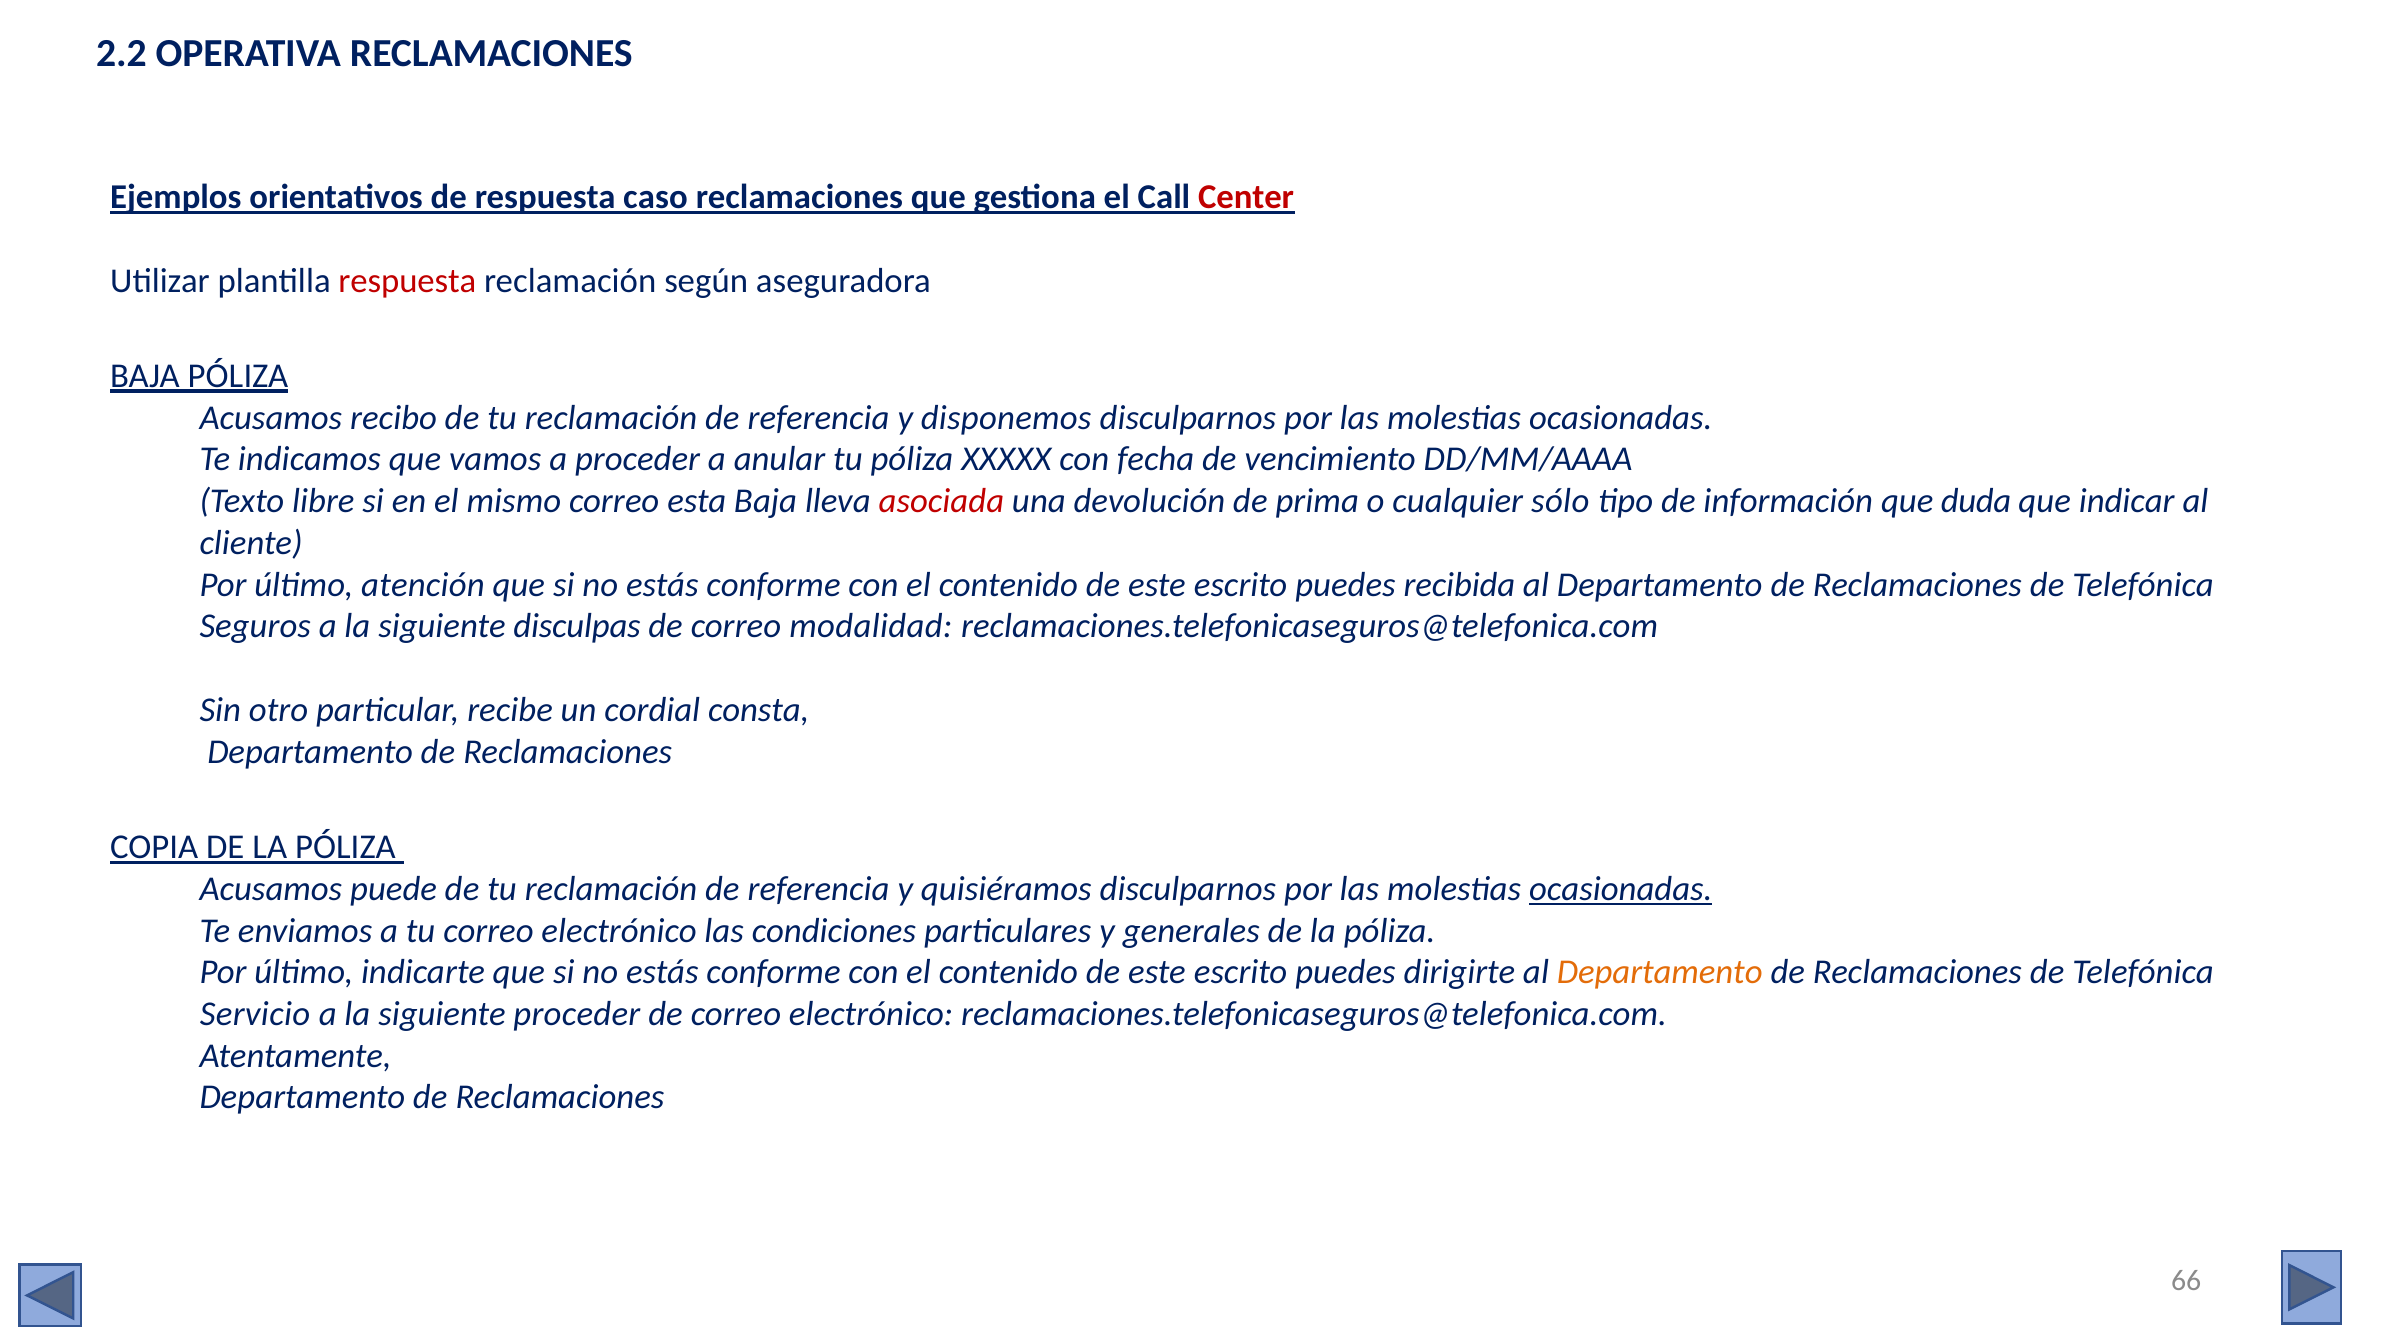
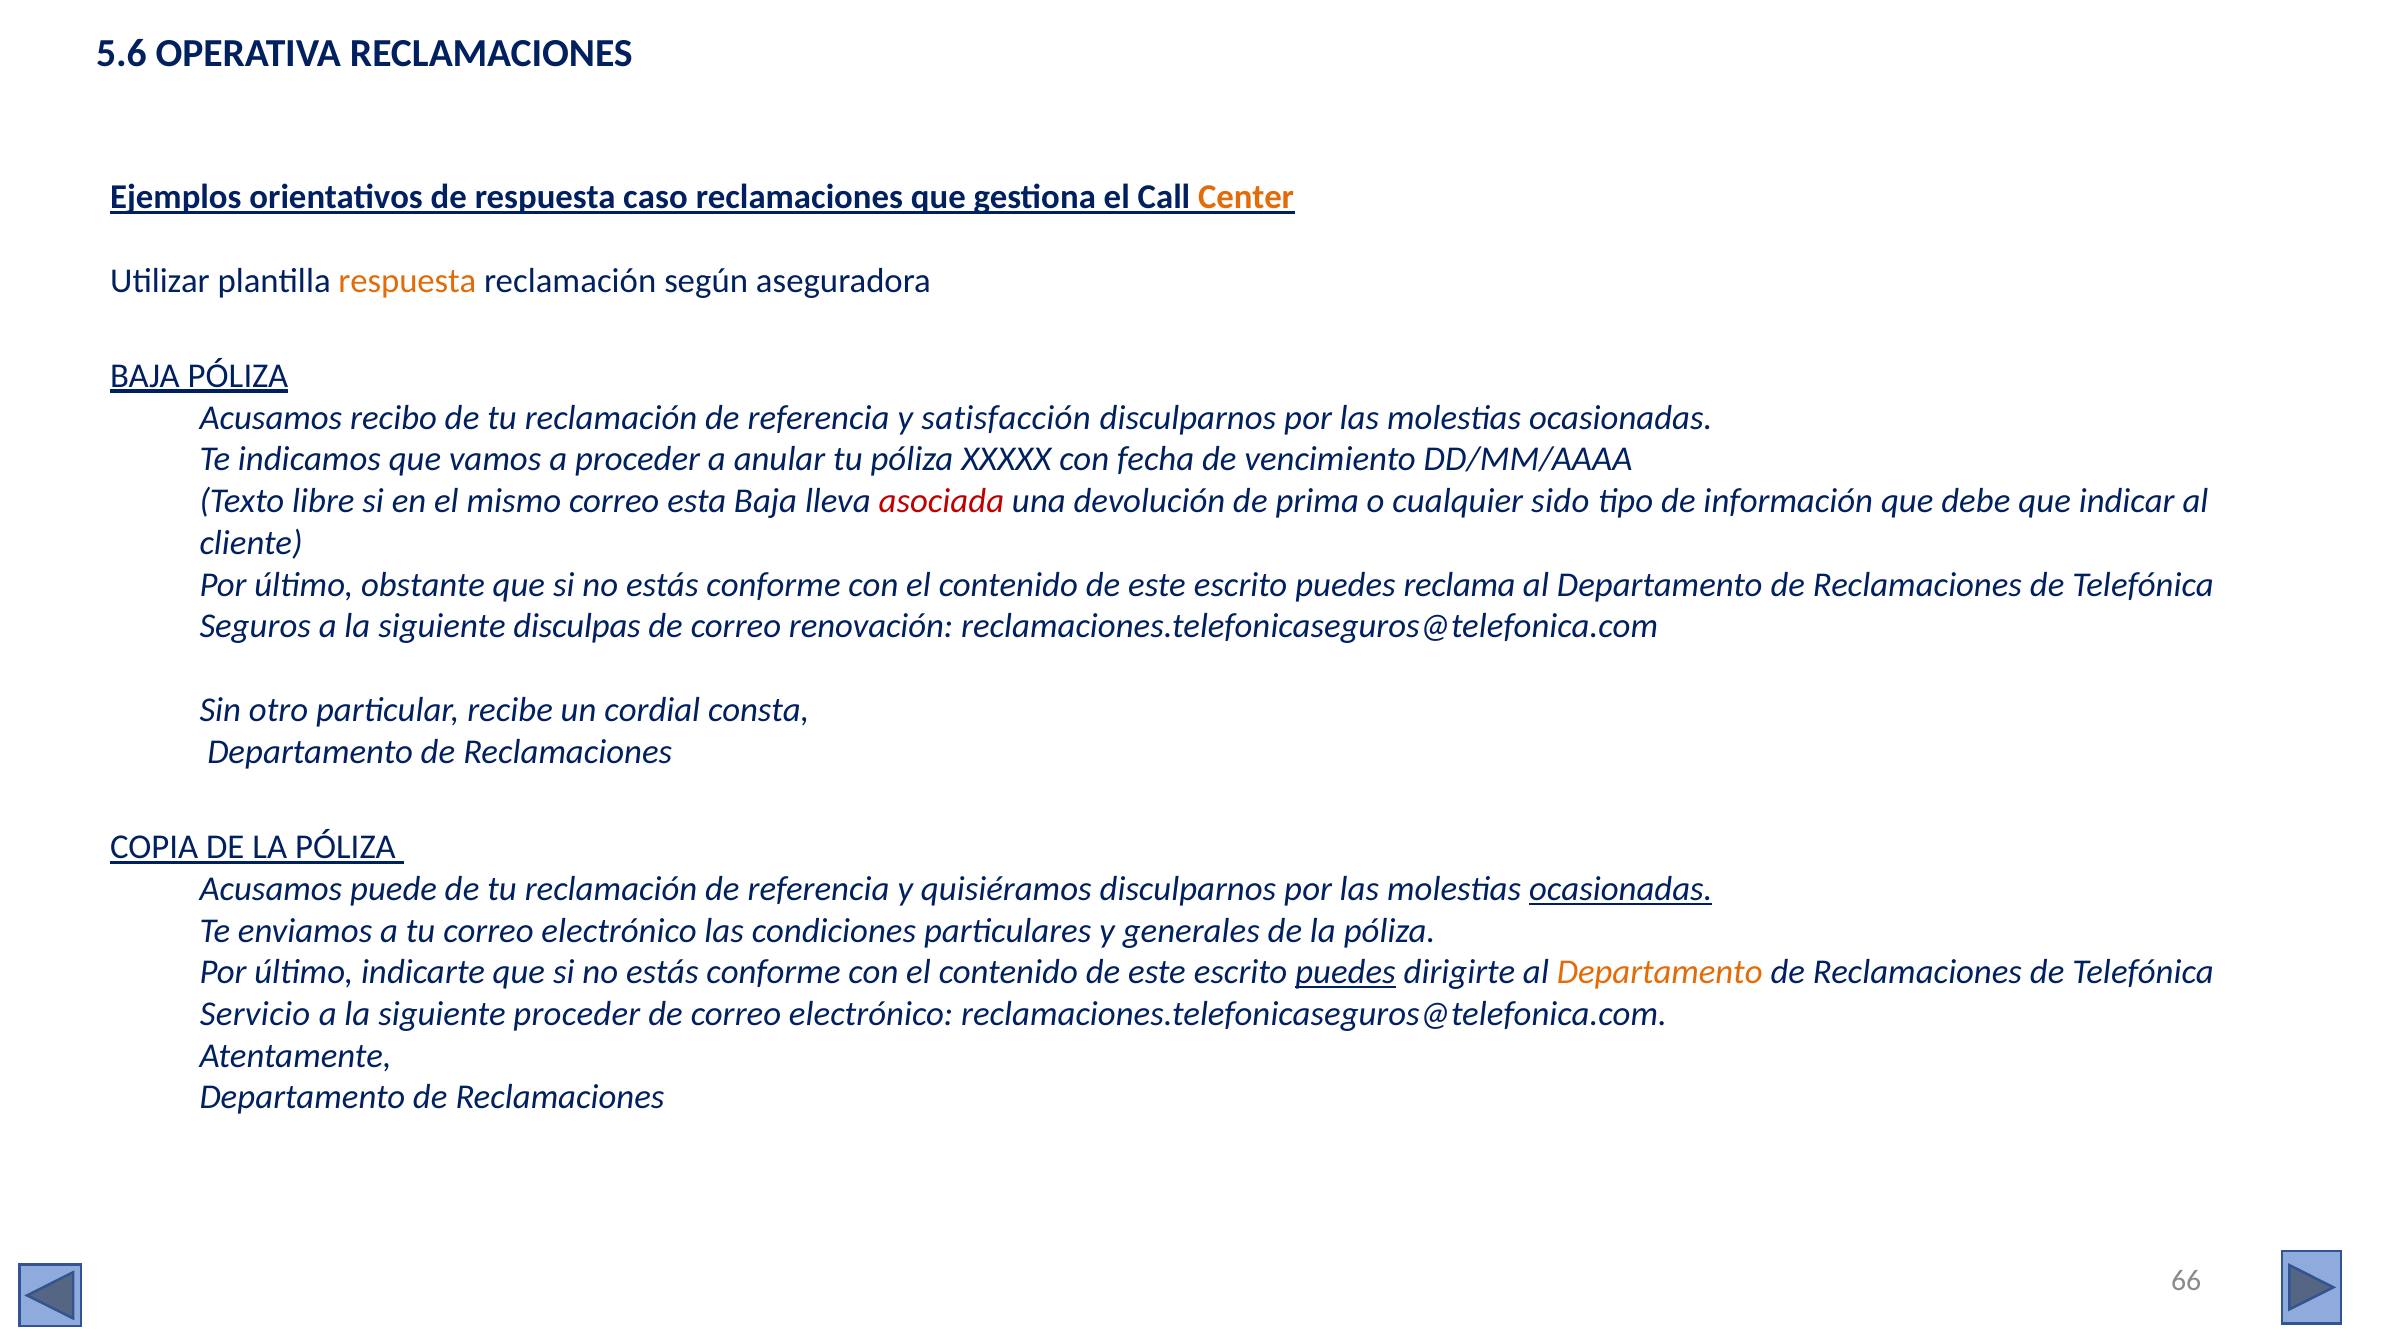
2.2: 2.2 -> 5.6 (121, 53)
Center colour: red -> orange (1246, 197)
respuesta colour: red -> orange (407, 280)
disponemos: disponemos -> satisfacción (1006, 418)
sólo: sólo -> sido (1560, 501)
duda: duda -> debe (1976, 501)
atención: atención -> obstante (423, 584)
recibida: recibida -> reclama (1460, 584)
modalidad: modalidad -> renovación (871, 626)
puedes underline: none -> present (1346, 972)
